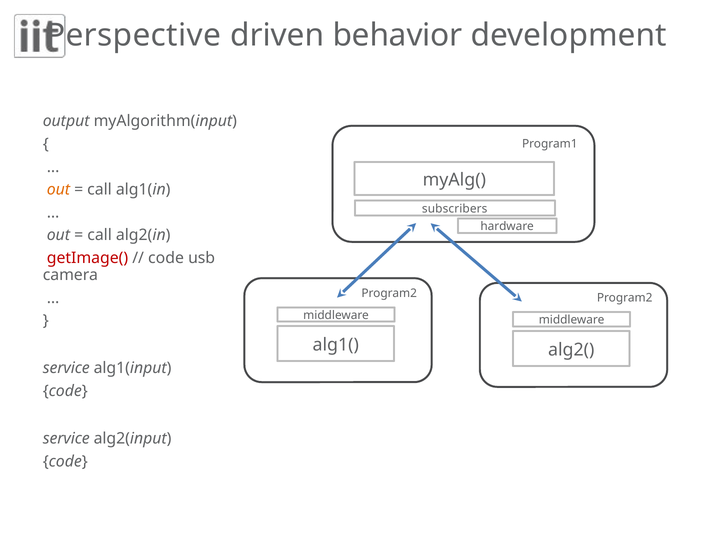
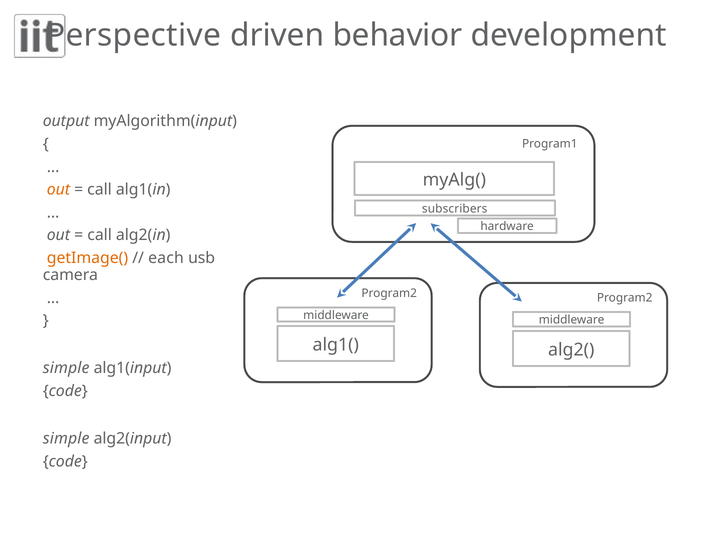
getImage( colour: red -> orange (87, 258)
code: code -> each (166, 258)
service: service -> simple (66, 368)
service: service -> simple (66, 438)
